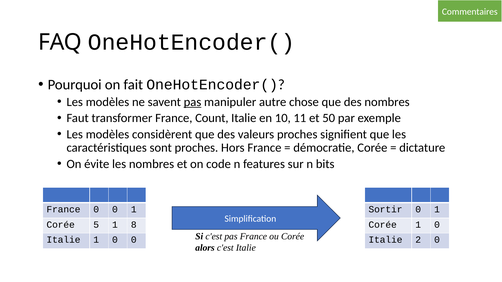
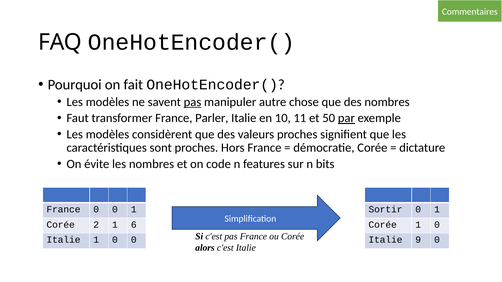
Count: Count -> Parler (212, 118)
par underline: none -> present (346, 118)
5: 5 -> 2 (96, 225)
8: 8 -> 6 (134, 225)
2: 2 -> 9 (418, 240)
